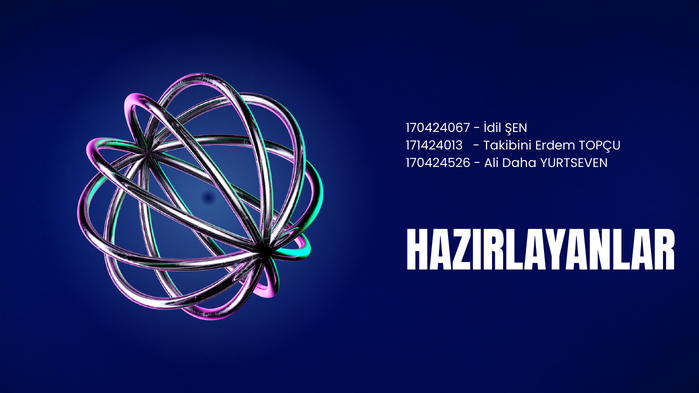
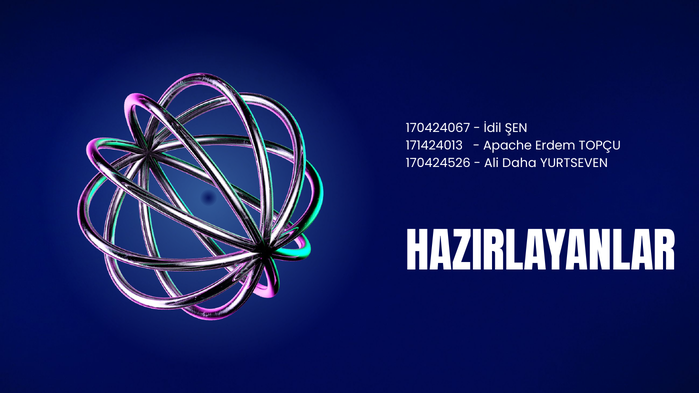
Takibini: Takibini -> Apache (508, 146)
